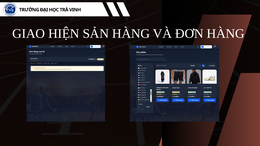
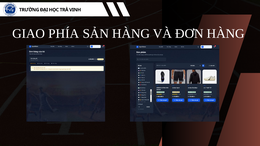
HIỆN: HIỆN -> PHÍA (64, 34)
